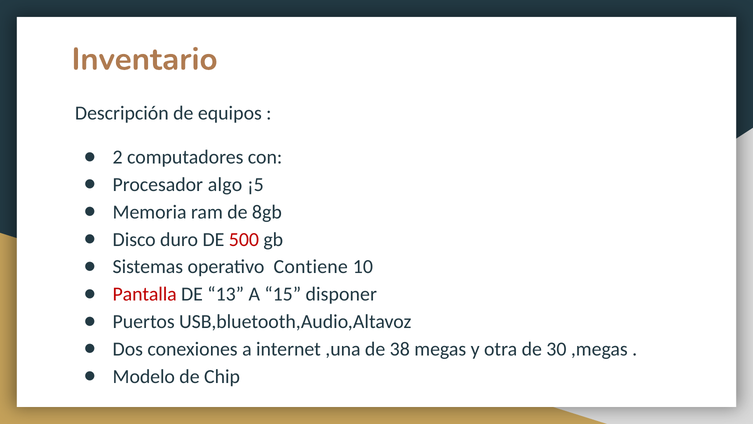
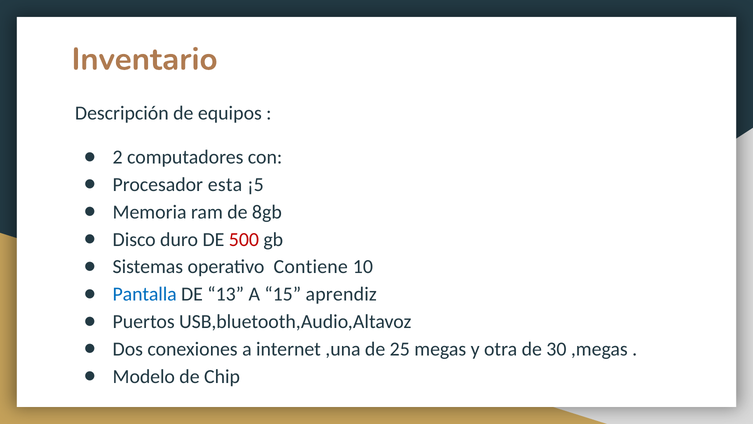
algo: algo -> esta (225, 184)
Pantalla colour: red -> blue (145, 294)
disponer: disponer -> aprendiz (341, 294)
38: 38 -> 25 (400, 349)
